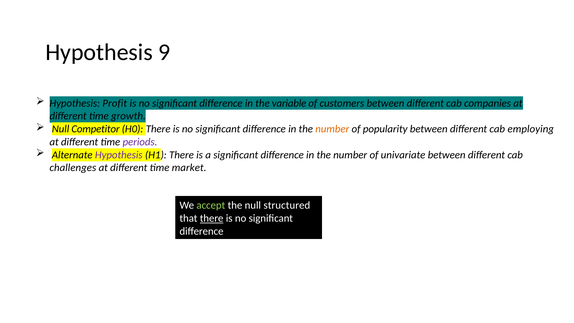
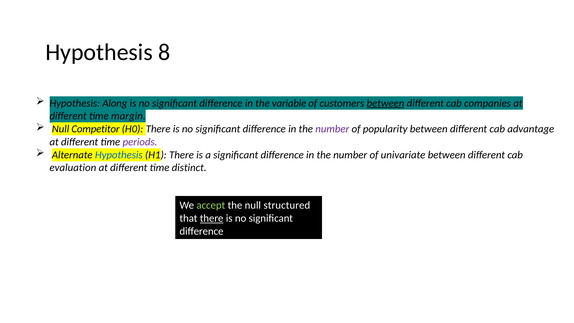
9: 9 -> 8 (164, 52)
Profit: Profit -> Along (115, 103)
between underline: none -> present (385, 103)
growth: growth -> margin (128, 116)
number colour: orange -> purple (332, 129)
employing: employing -> advantage (531, 129)
Hypothesis colour: purple -> blue (119, 155)
challenges: challenges -> evaluation (73, 168)
market: market -> distinct (189, 168)
